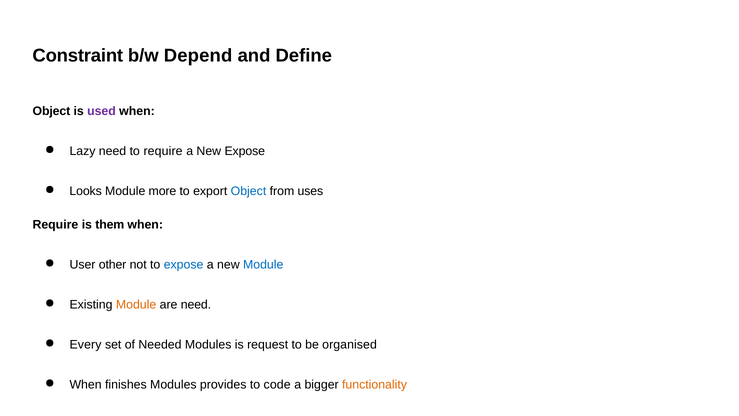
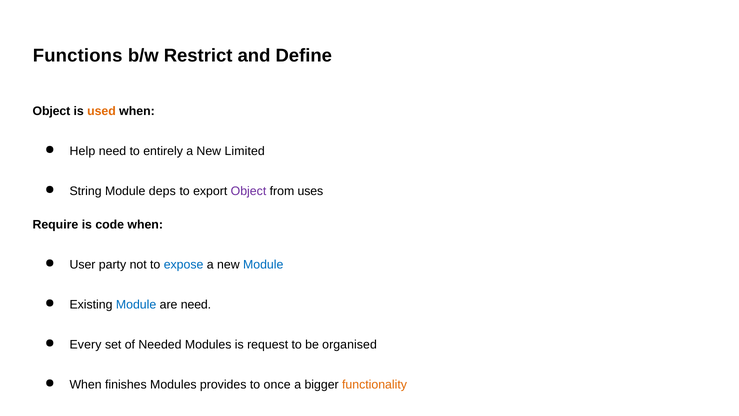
Constraint: Constraint -> Functions (78, 56)
Depend: Depend -> Restrict (198, 56)
used colour: purple -> orange (101, 111)
Lazy: Lazy -> Help (82, 151)
to require: require -> entirely (163, 151)
New Expose: Expose -> Limited (245, 151)
Looks: Looks -> String (86, 191)
more: more -> deps (162, 191)
Object colour: blue -> purple (248, 191)
them: them -> code (110, 224)
other: other -> party (112, 264)
Module colour: orange -> blue (136, 305)
code: code -> once (277, 385)
